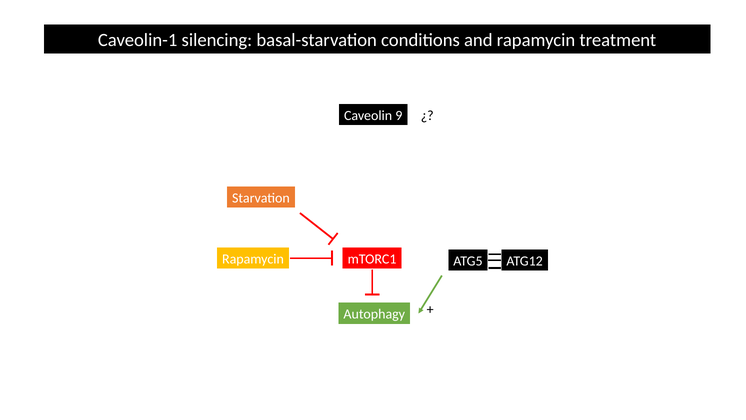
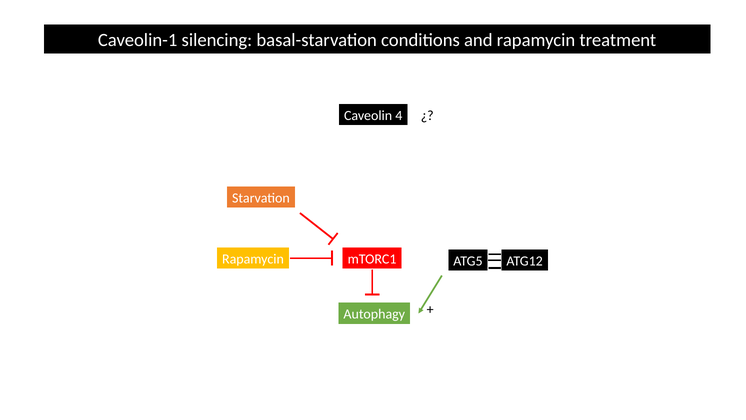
9: 9 -> 4 (399, 115)
